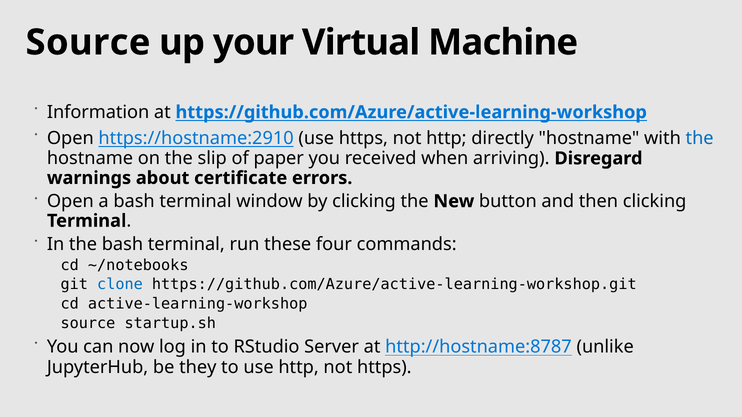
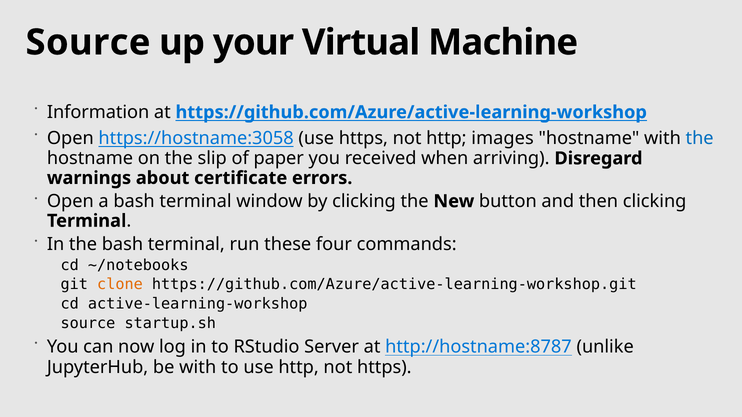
https://hostname:2910: https://hostname:2910 -> https://hostname:3058 (196, 138)
directly: directly -> images (503, 138)
clone colour: blue -> orange (120, 285)
be they: they -> with (198, 367)
